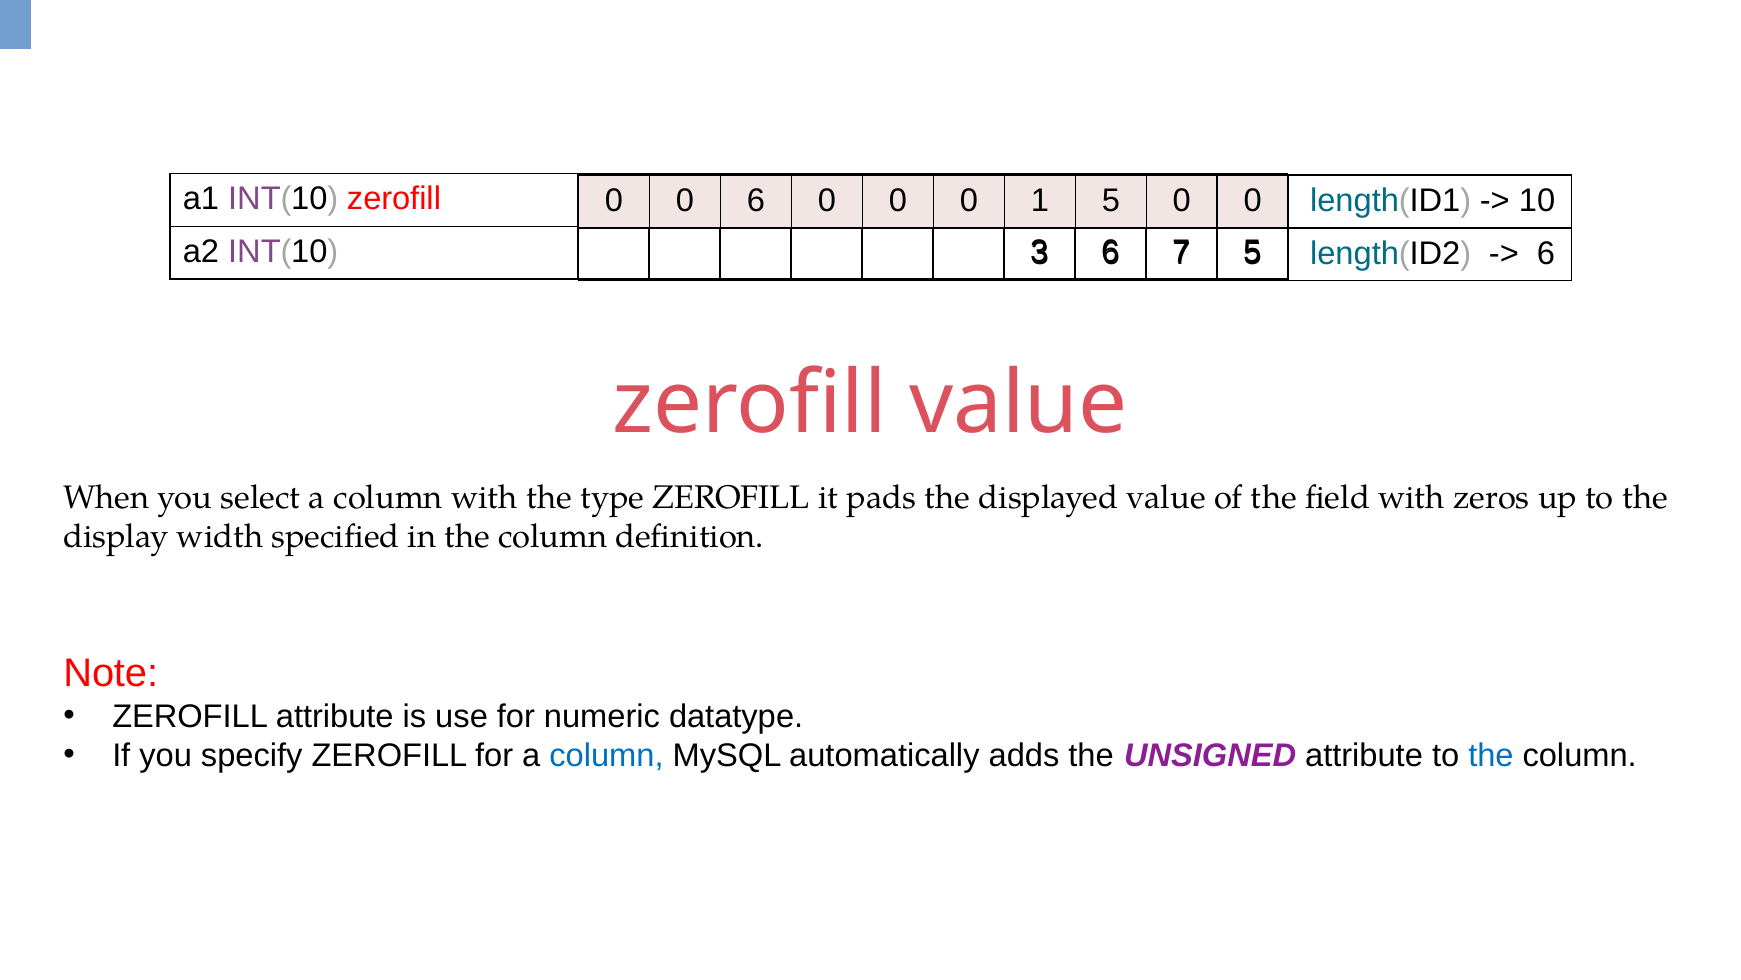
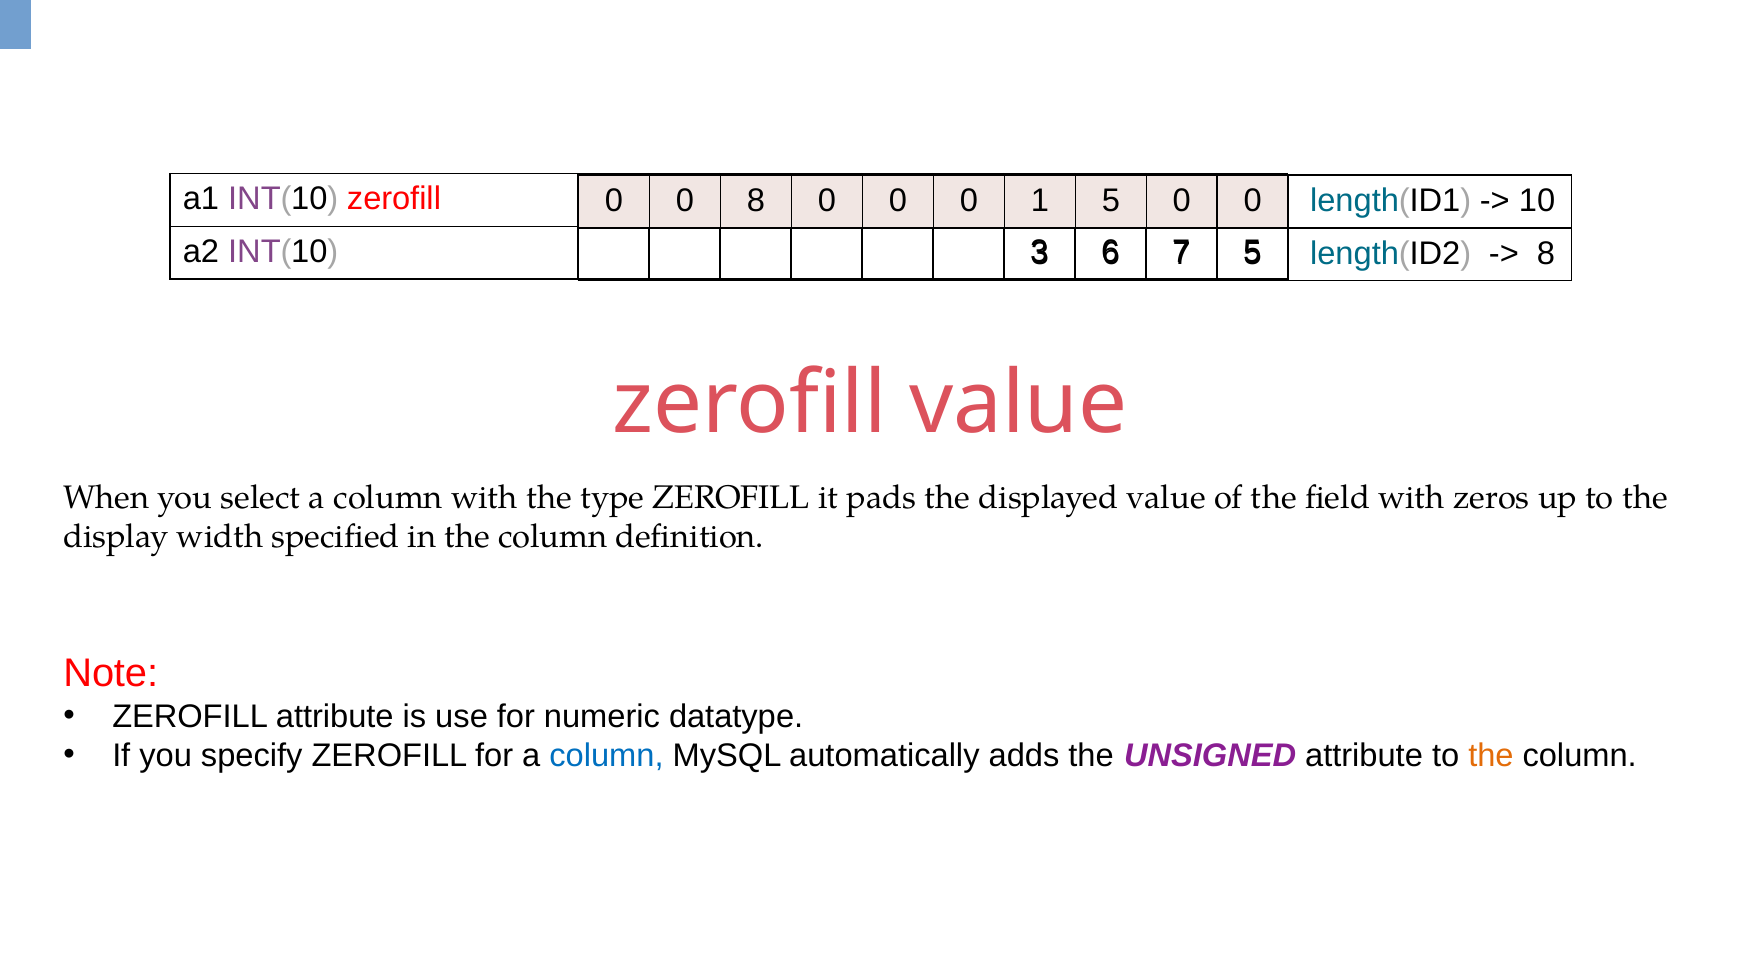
0 6: 6 -> 8 (756, 200)
6: 6 -> 8 (1546, 253)
the colour: blue -> orange (1491, 755)
